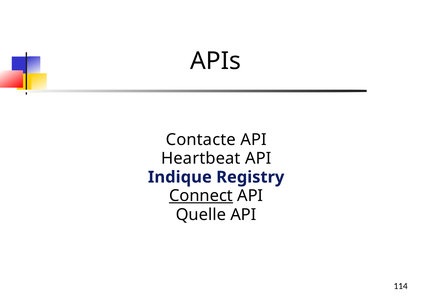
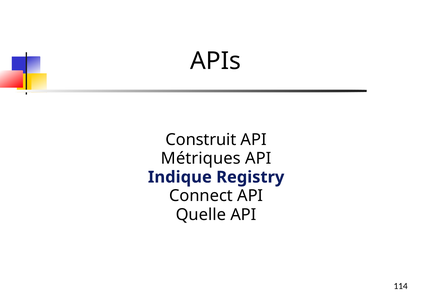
Contacte: Contacte -> Construit (201, 140)
Heartbeat: Heartbeat -> Métriques (201, 158)
Connect underline: present -> none (201, 196)
